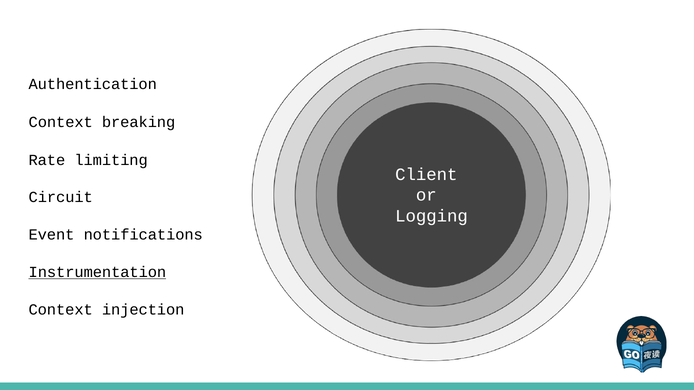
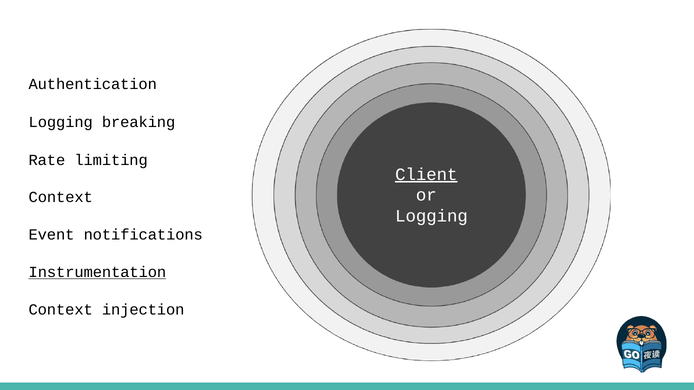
Context: Context -> Logging (61, 122)
Client underline: none -> present (426, 174)
Circuit: Circuit -> Context (61, 197)
